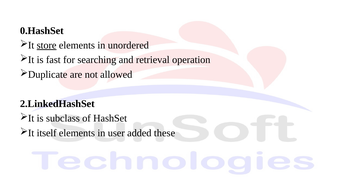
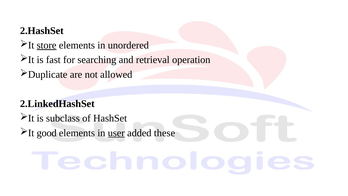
0.HashSet: 0.HashSet -> 2.HashSet (42, 31)
itself: itself -> good (47, 133)
user underline: none -> present (116, 133)
